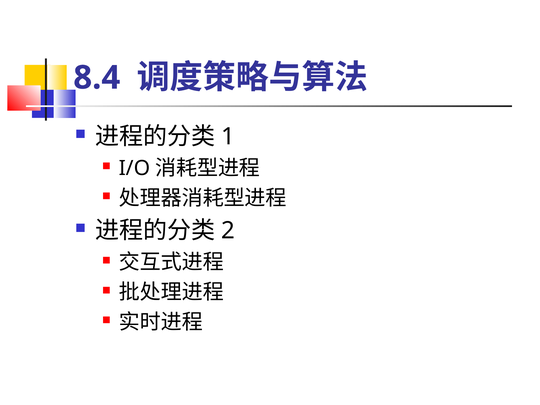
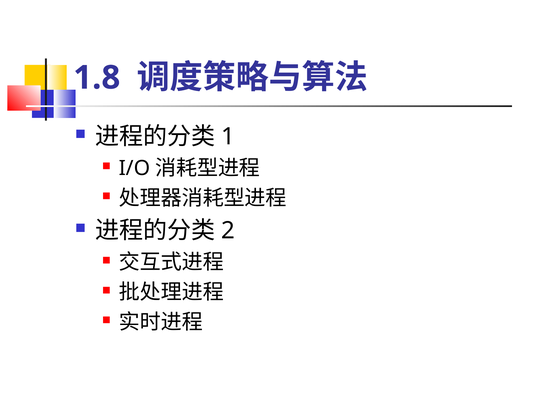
8.4: 8.4 -> 1.8 (97, 78)
